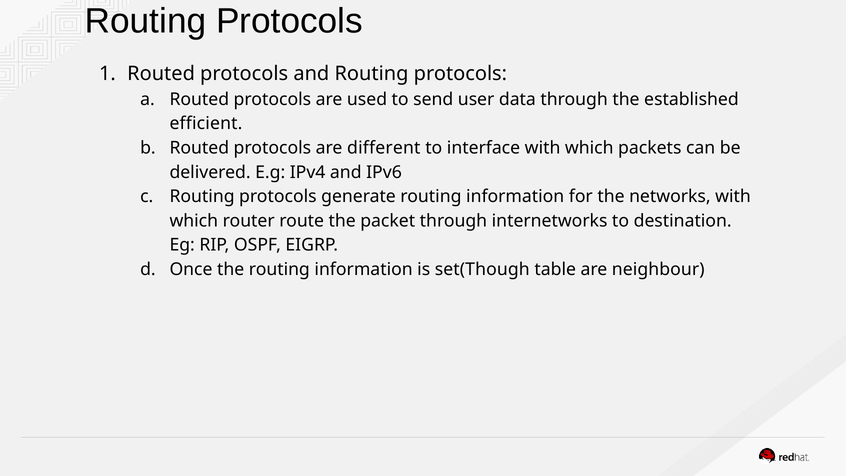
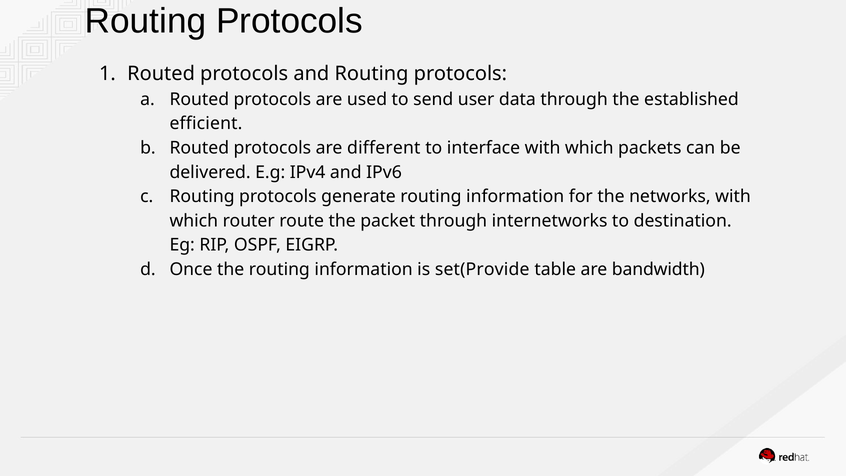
set(Though: set(Though -> set(Provide (482, 269)
neighbour: neighbour -> bandwidth (658, 269)
